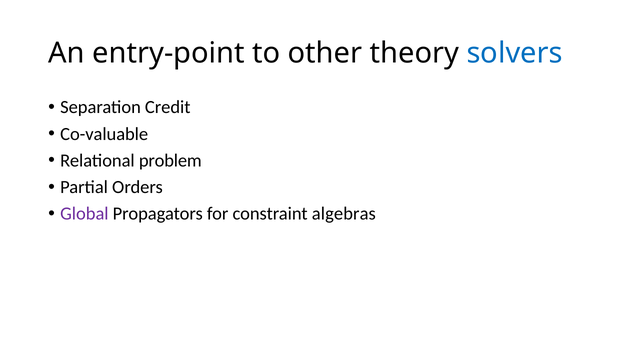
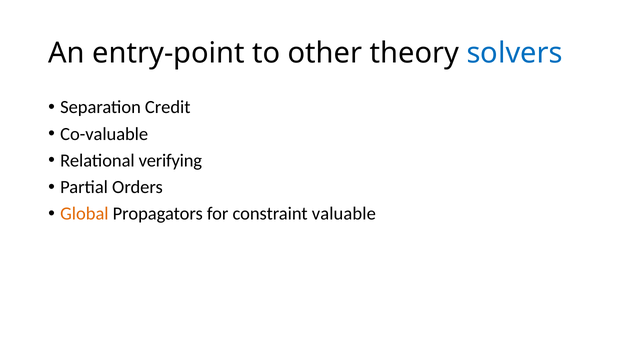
problem: problem -> verifying (170, 160)
Global colour: purple -> orange (84, 214)
algebras: algebras -> valuable (344, 214)
